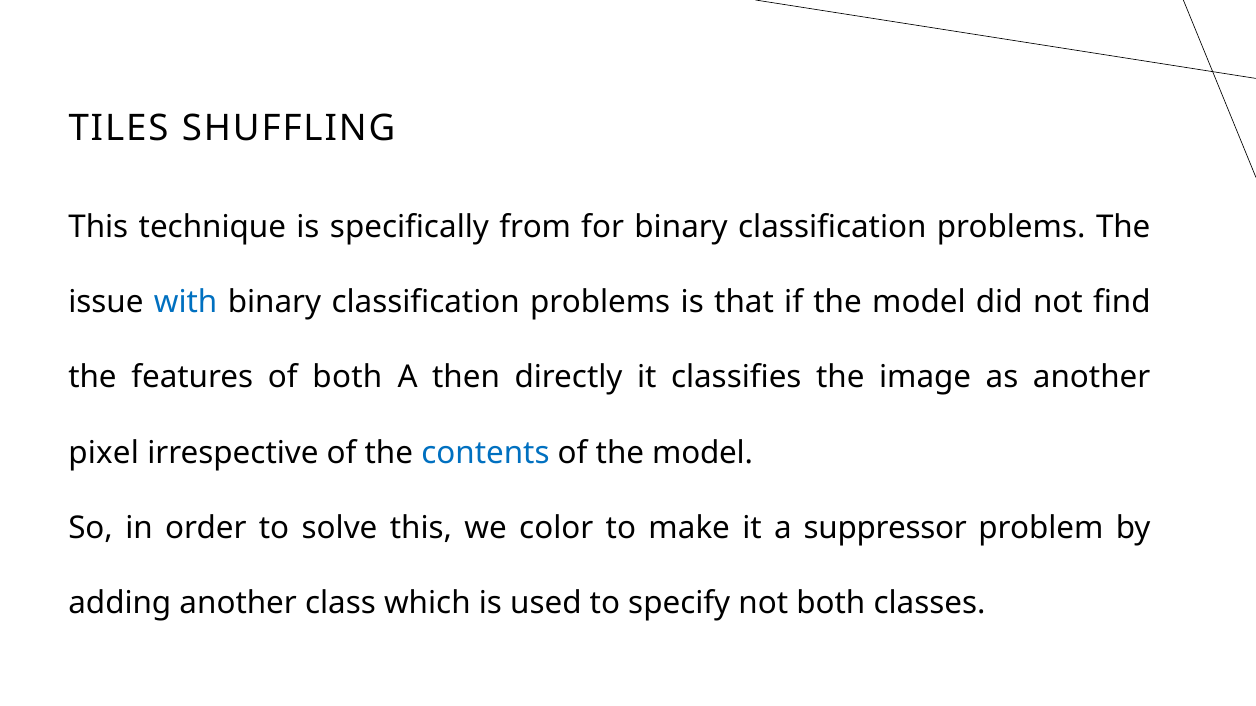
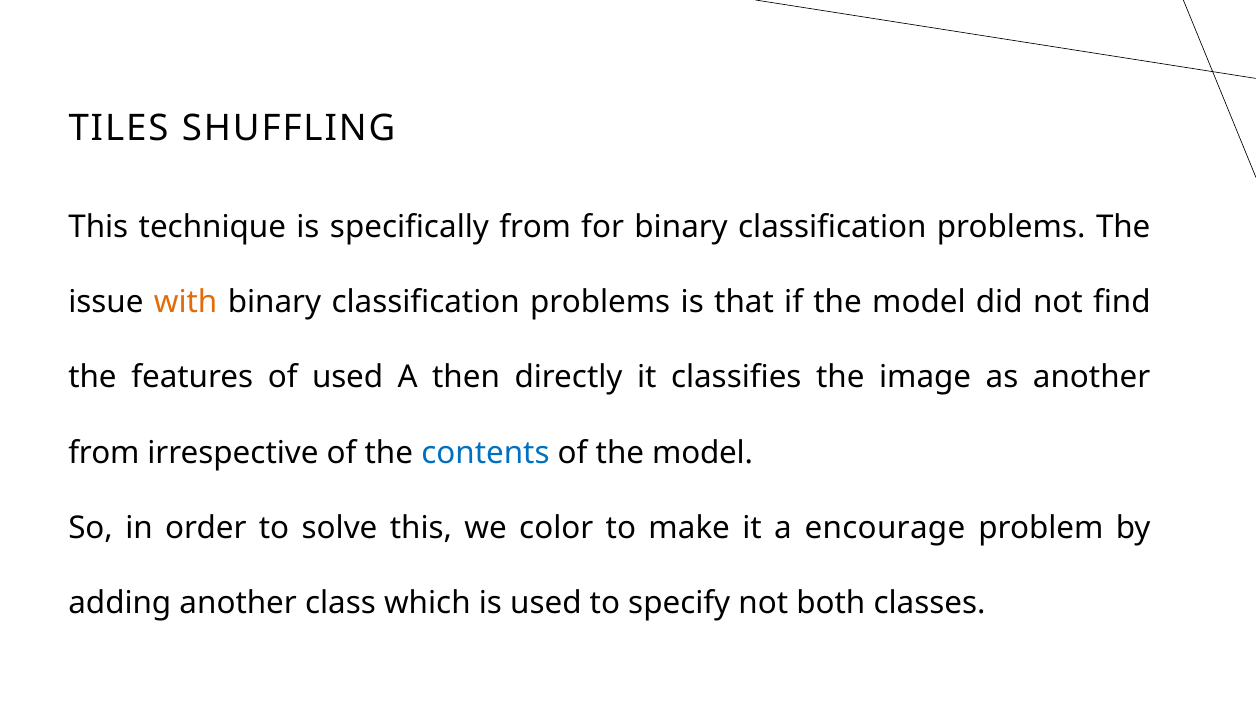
with colour: blue -> orange (186, 303)
of both: both -> used (348, 378)
pixel: pixel -> from (104, 453)
suppressor: suppressor -> encourage (885, 529)
